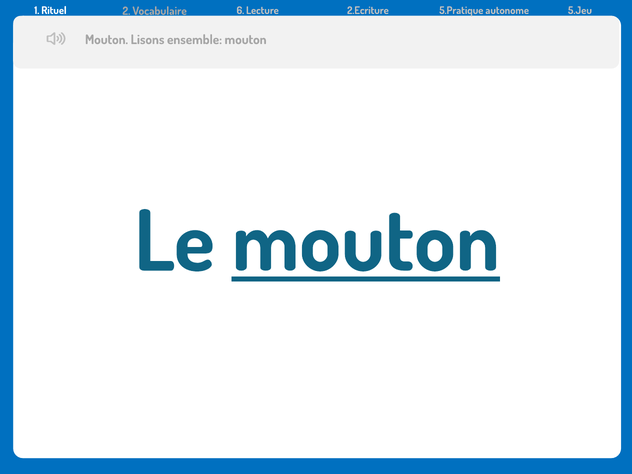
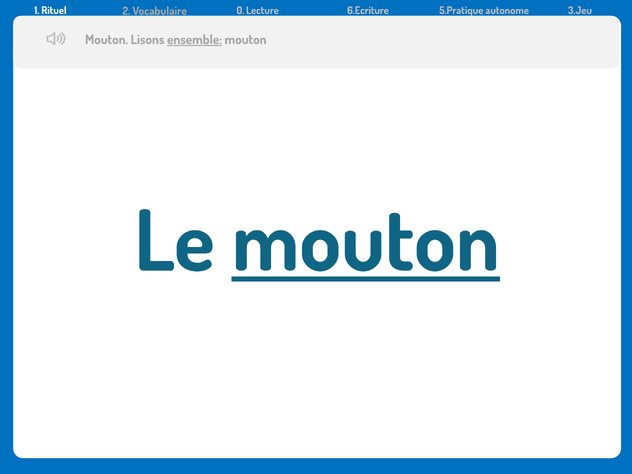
6: 6 -> 0 (240, 11)
2.Ecriture: 2.Ecriture -> 6.Ecriture (368, 11)
5.Jeu: 5.Jeu -> 3.Jeu (580, 11)
ensemble underline: none -> present (195, 40)
